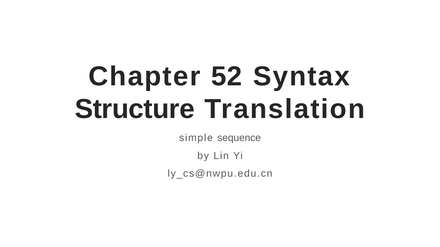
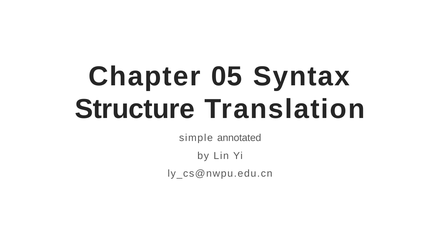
52: 52 -> 05 (227, 76)
sequence: sequence -> annotated (239, 138)
